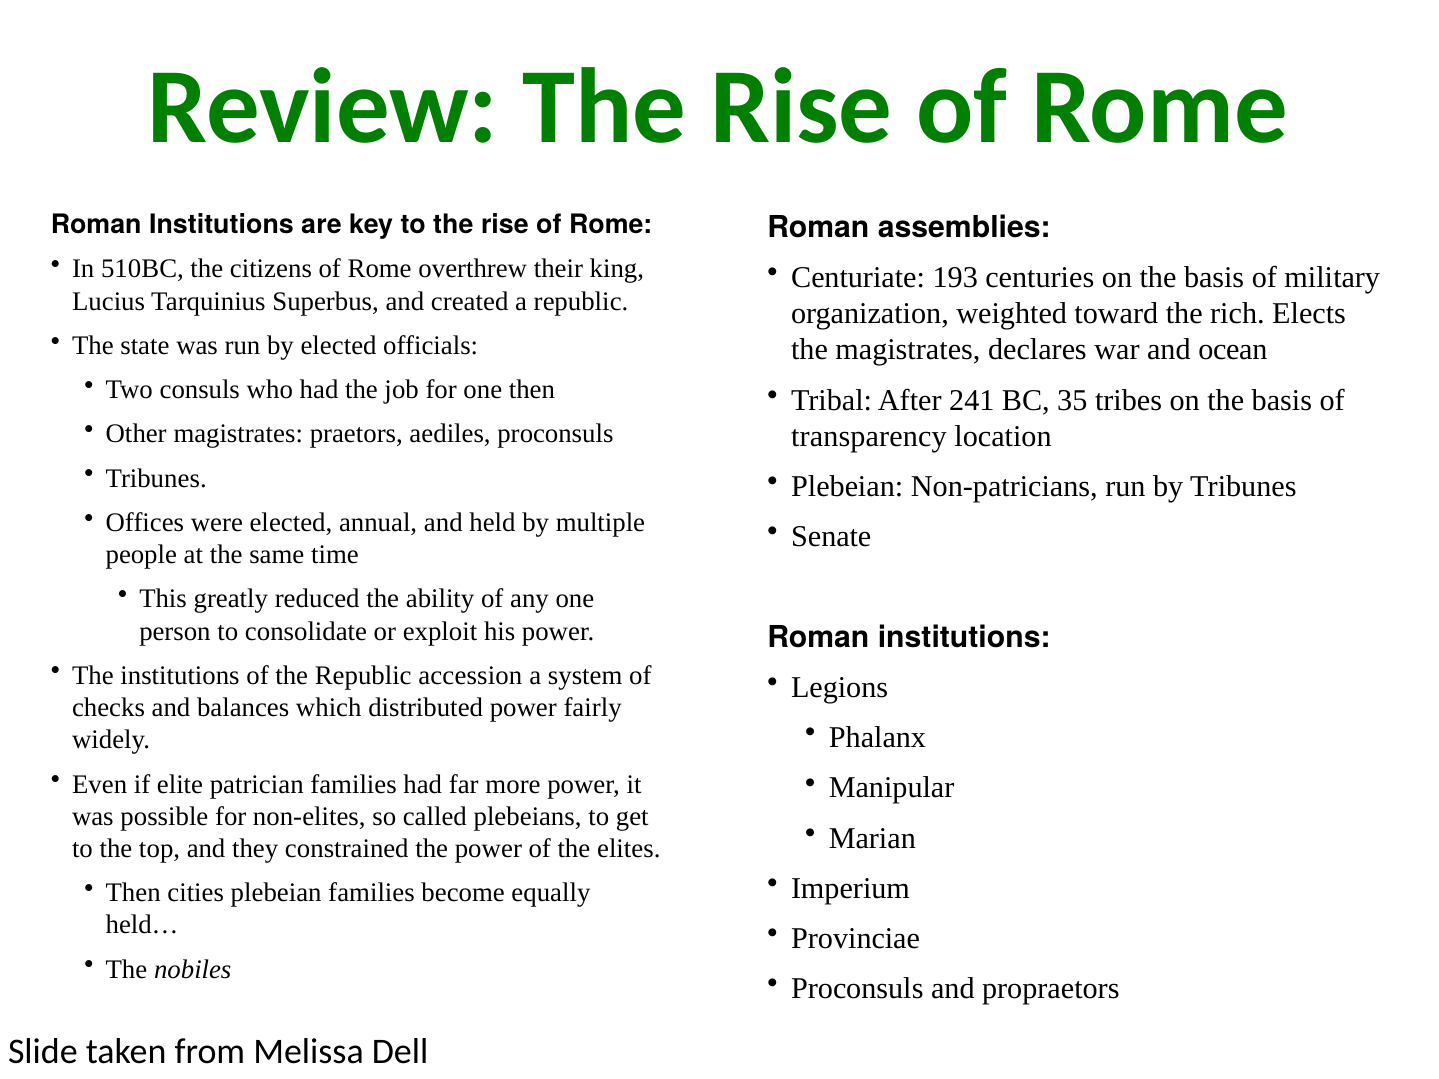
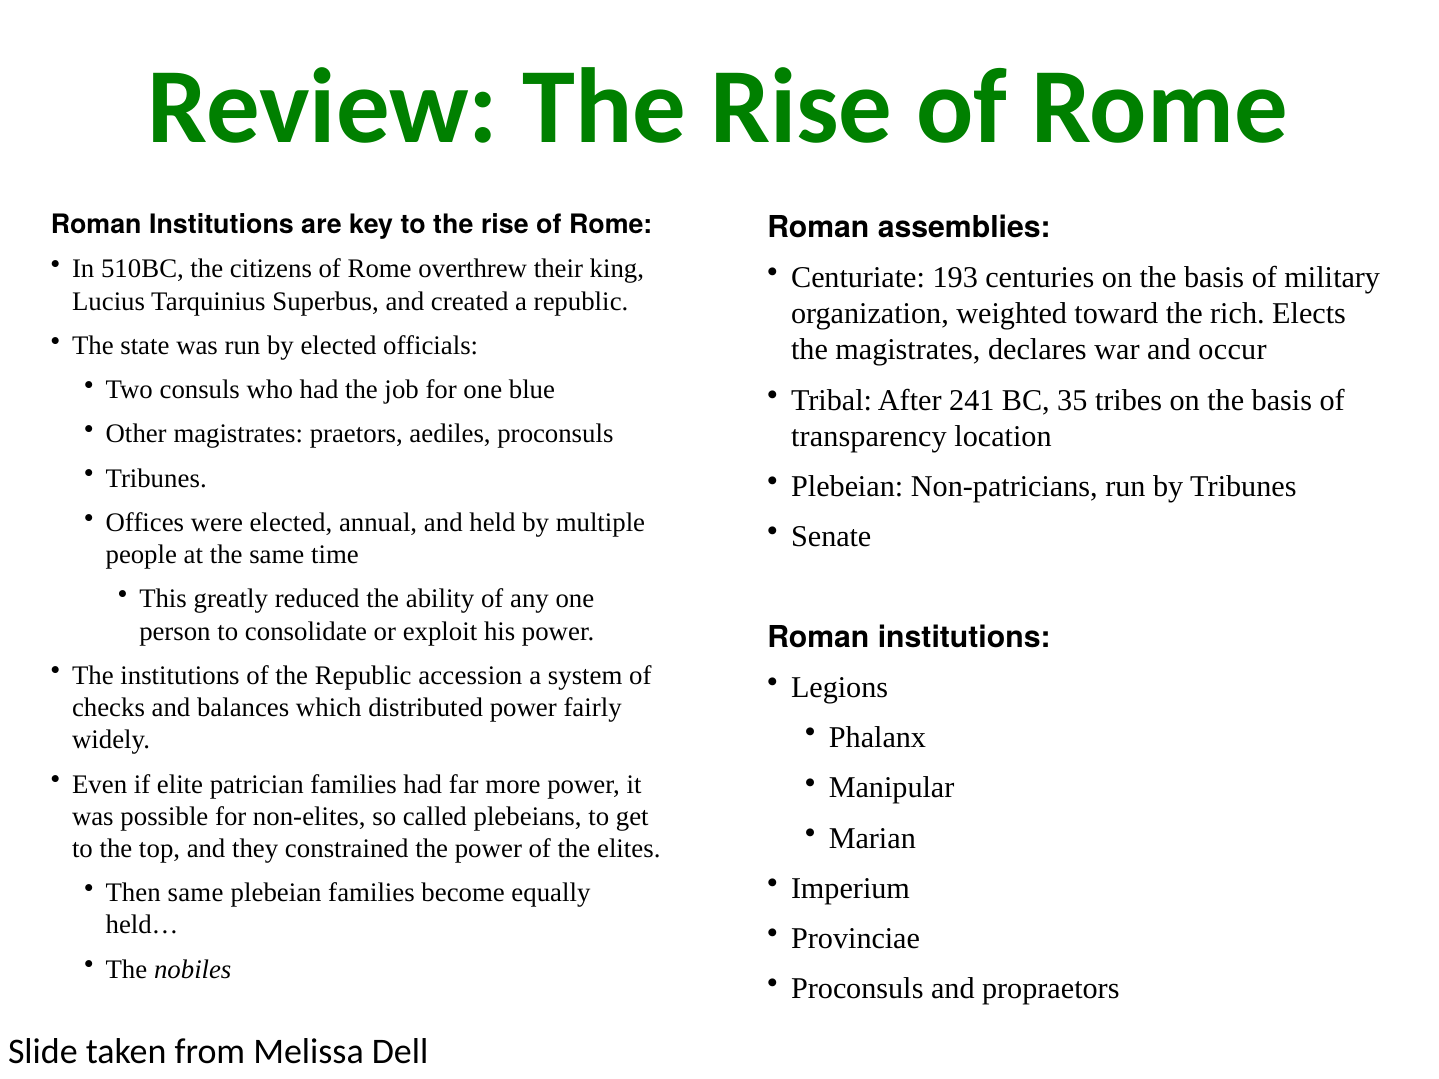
ocean: ocean -> occur (1233, 350)
one then: then -> blue (532, 390)
Then cities: cities -> same (196, 893)
